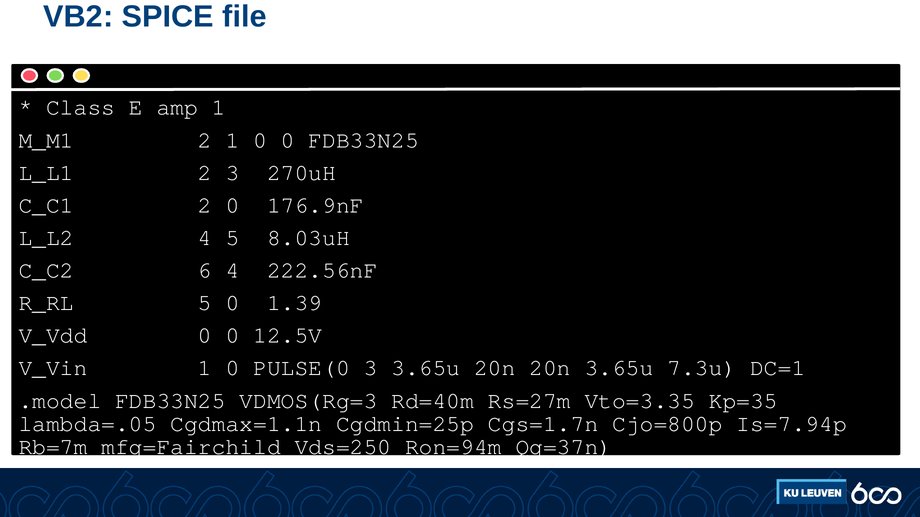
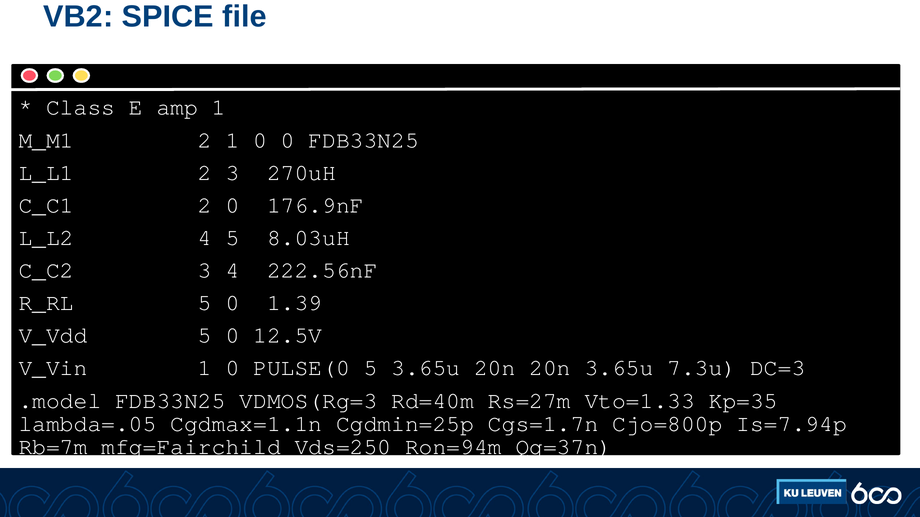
C_C2 6: 6 -> 3 (205, 270)
V_Vdd 0: 0 -> 5 (205, 336)
PULSE(0 3: 3 -> 5 (371, 368)
DC=1: DC=1 -> DC=3 (778, 368)
Vto=3.35: Vto=3.35 -> Vto=1.33 (640, 401)
